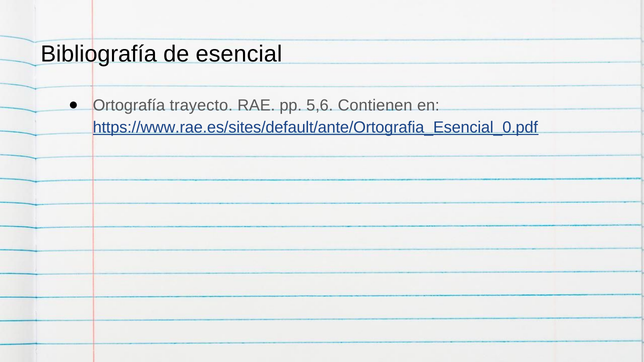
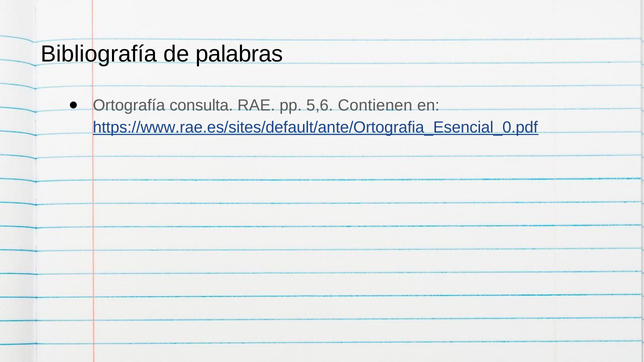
esencial: esencial -> palabras (239, 54)
trayecto: trayecto -> consulta (201, 105)
